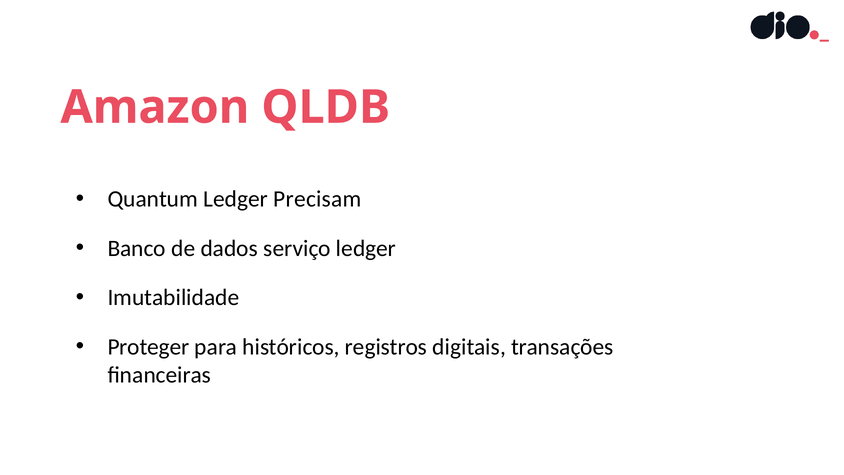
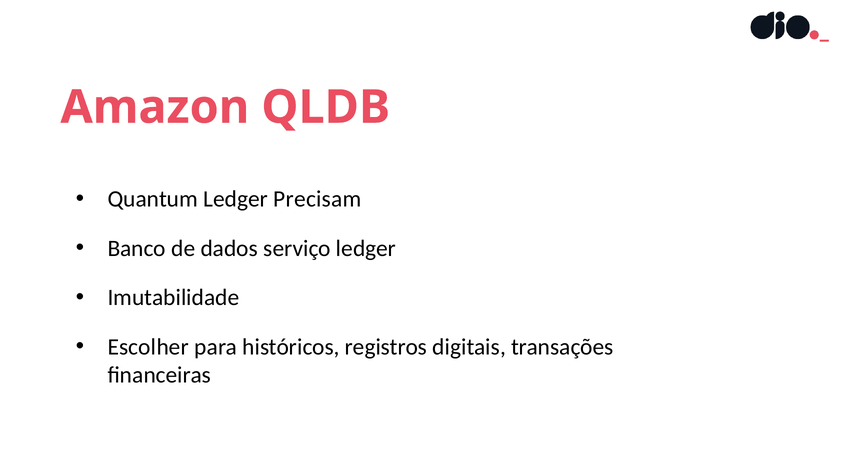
Proteger: Proteger -> Escolher (148, 347)
